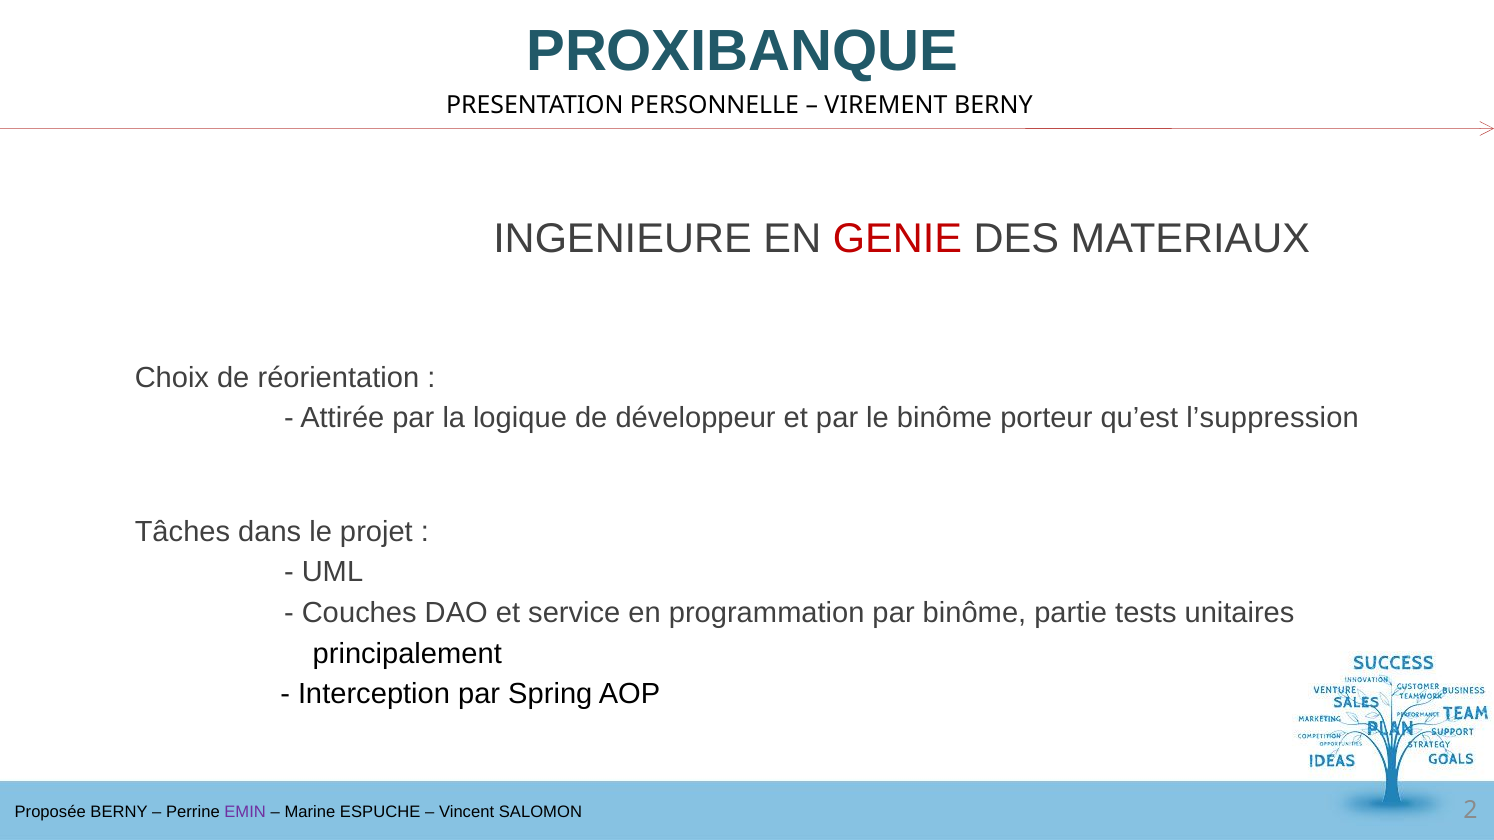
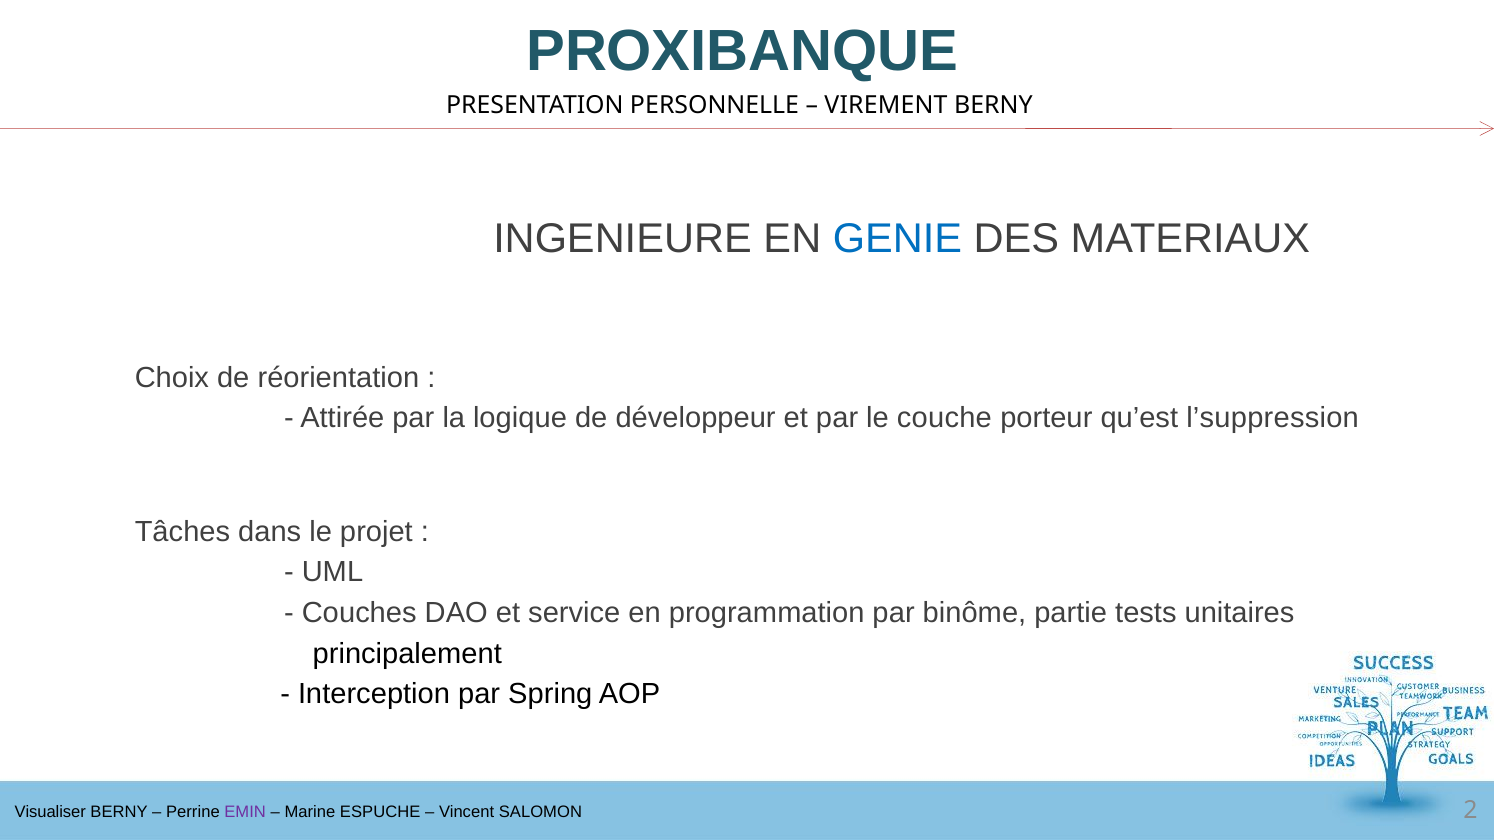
GENIE colour: red -> blue (897, 239)
le binôme: binôme -> couche (944, 418)
Proposée: Proposée -> Visualiser (50, 812)
